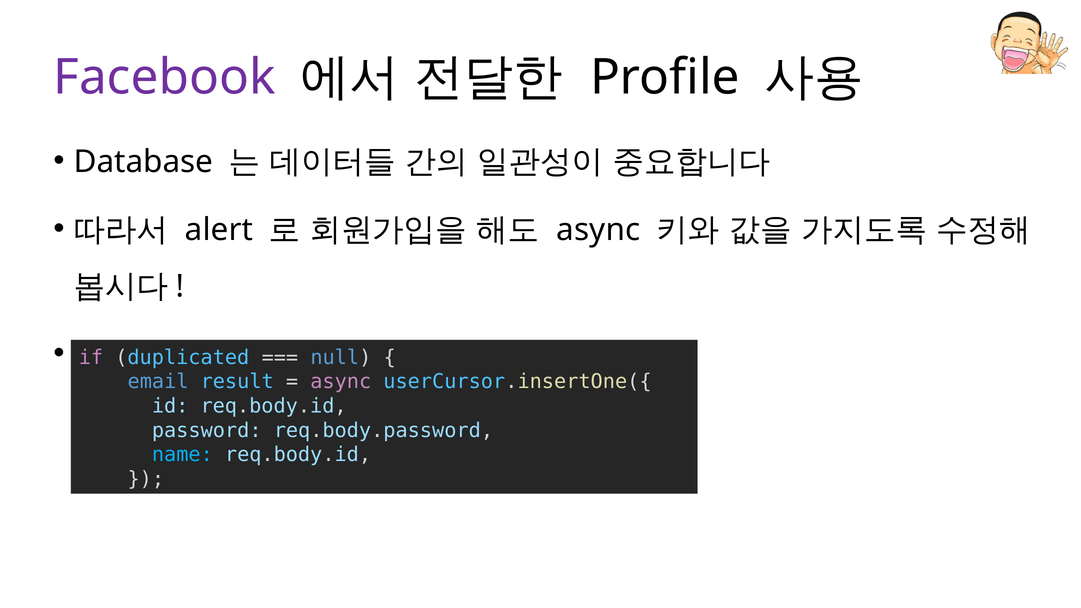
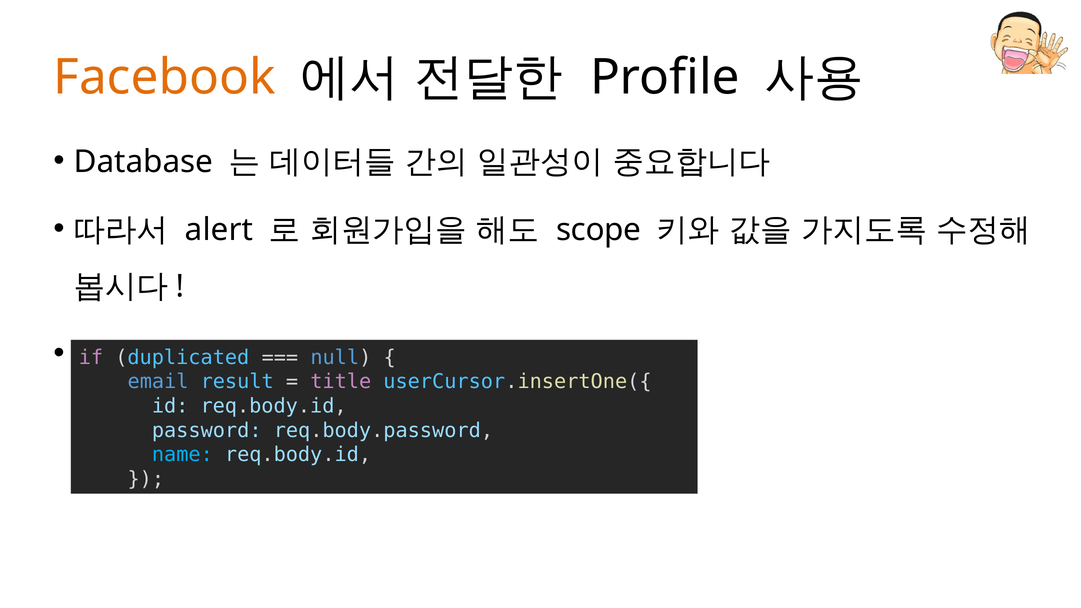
Facebook colour: purple -> orange (164, 77)
async: async -> scope (599, 230)
async: async -> title (341, 382)
